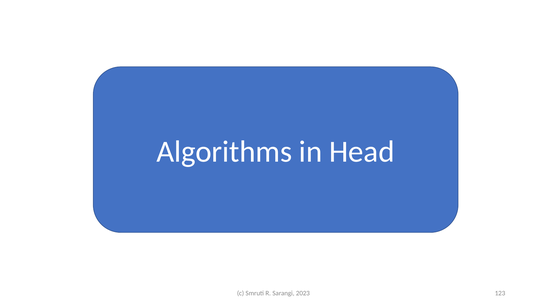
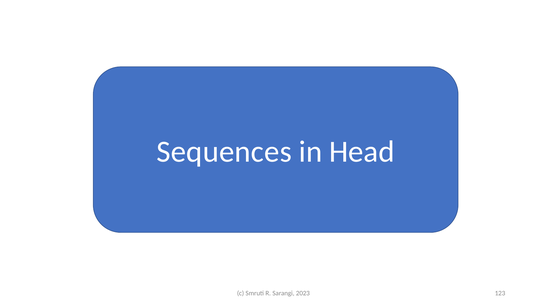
Algorithms: Algorithms -> Sequences (224, 152)
